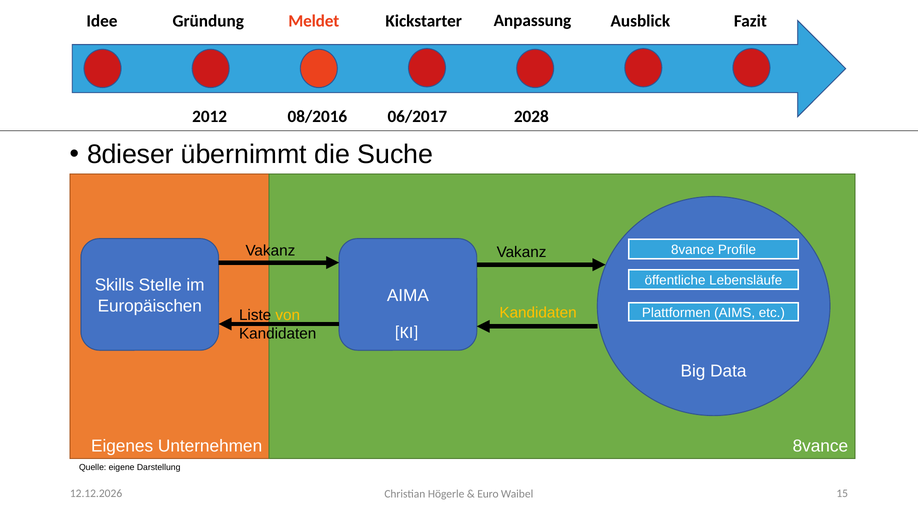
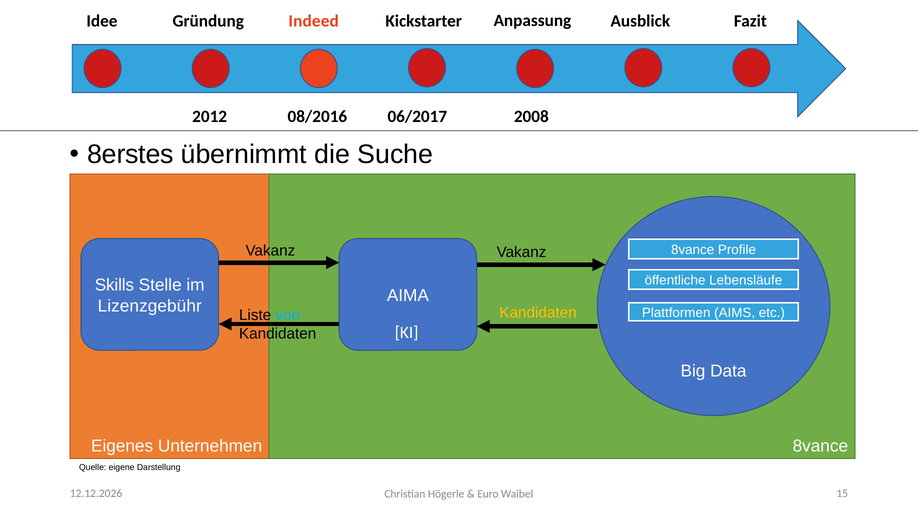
Meldet: Meldet -> Indeed (314, 21)
2028: 2028 -> 2008 (531, 116)
8dieser: 8dieser -> 8erstes (130, 154)
Europäischen: Europäischen -> Lizenzgebühr (150, 306)
von colour: yellow -> light blue (288, 315)
